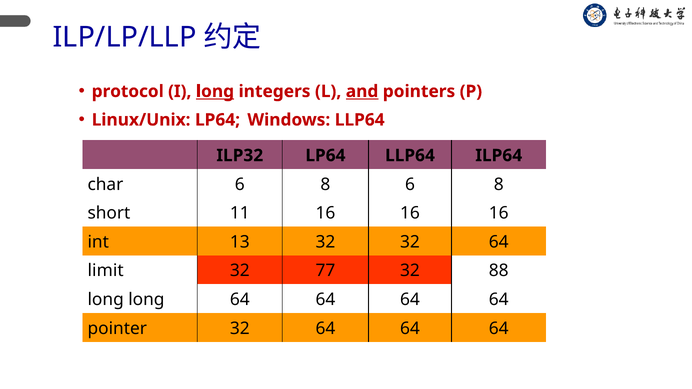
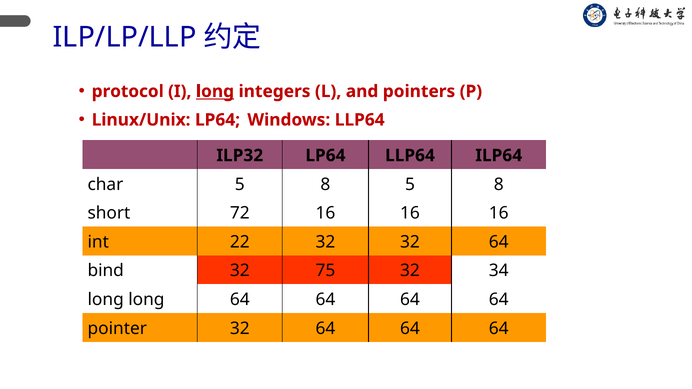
and underline: present -> none (362, 91)
char 6: 6 -> 5 (240, 184)
8 6: 6 -> 5 (410, 184)
11: 11 -> 72 (240, 213)
13: 13 -> 22 (240, 242)
limit: limit -> bind (106, 271)
77: 77 -> 75 (325, 271)
88: 88 -> 34 (499, 271)
